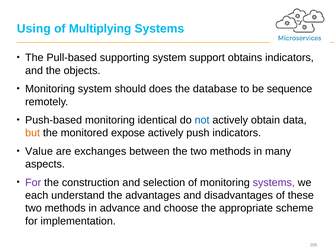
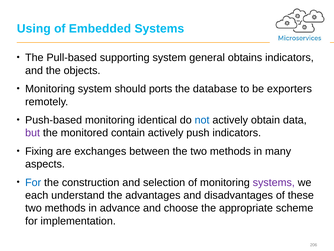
Multiplying: Multiplying -> Embedded (100, 29)
support: support -> general (207, 58)
does: does -> ports (161, 89)
sequence: sequence -> exporters (289, 89)
but colour: orange -> purple (33, 133)
expose: expose -> contain (128, 133)
Value: Value -> Fixing (39, 151)
For colour: purple -> blue (33, 182)
